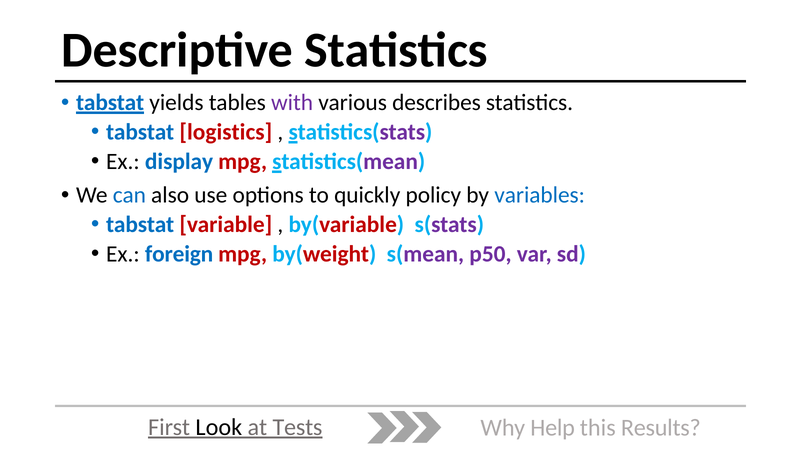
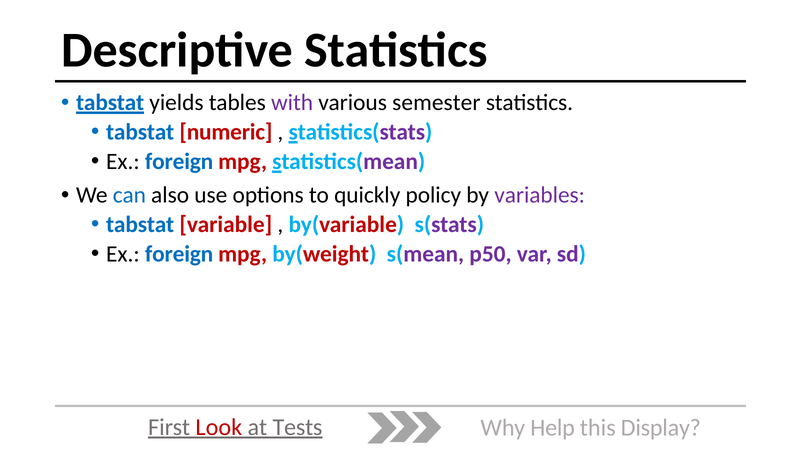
describes: describes -> semester (436, 103)
logistics: logistics -> numeric (226, 132)
display: display -> foreign (179, 161)
variables colour: blue -> purple (540, 195)
Look colour: black -> red (219, 427)
Results: Results -> Display (661, 427)
